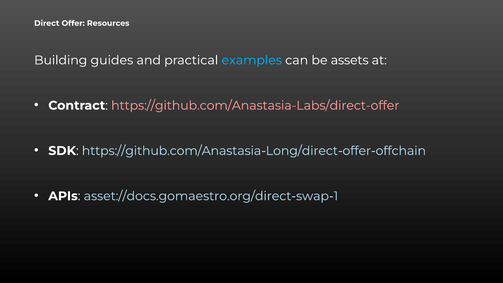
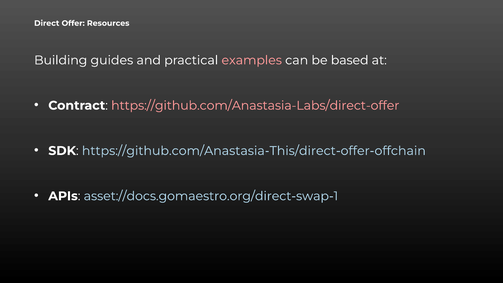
examples colour: light blue -> pink (252, 60)
assets: assets -> based (350, 60)
https://github.com/Anastasia-Long/direct-offer-offchain: https://github.com/Anastasia-Long/direct-offer-offchain -> https://github.com/Anastasia-This/direct-offer-offchain (254, 151)
